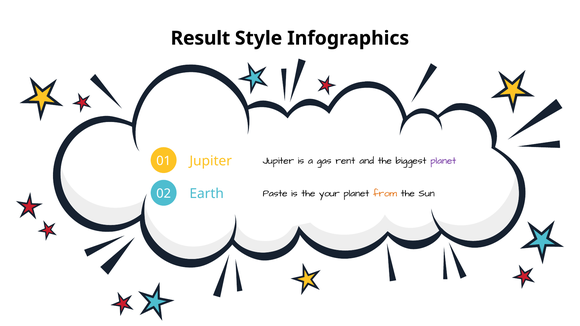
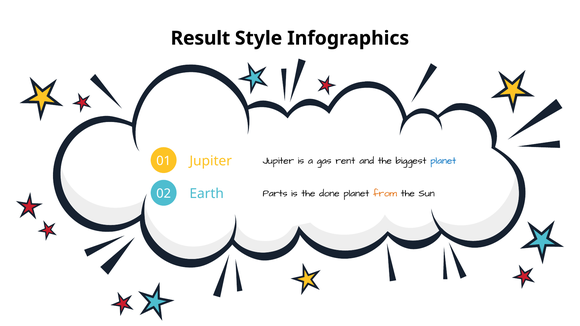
planet colour: purple -> blue (443, 161)
Paste: Paste -> Parts (275, 194)
your: your -> done (329, 194)
